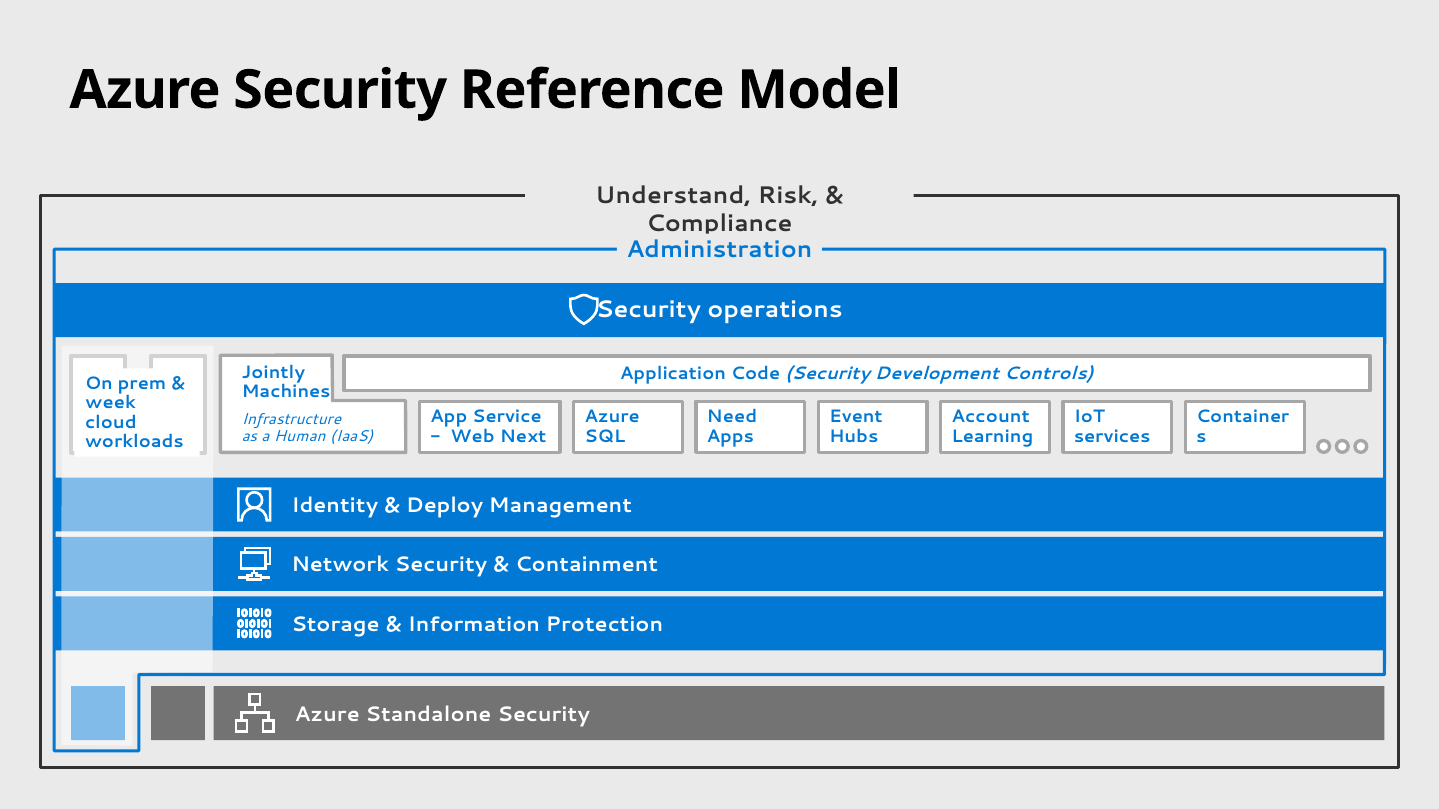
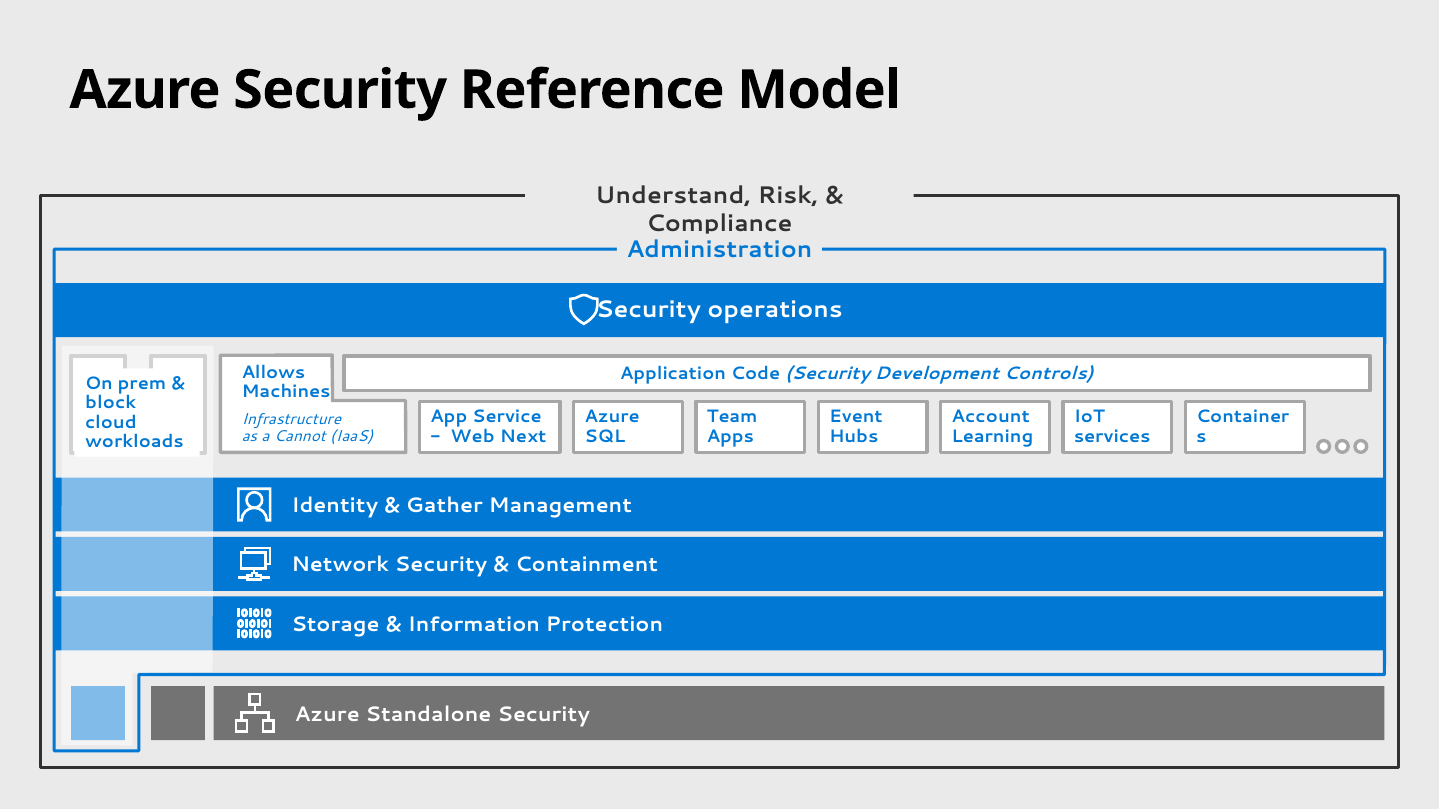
Jointly: Jointly -> Allows (273, 373)
week: week -> block (111, 403)
Need: Need -> Team (732, 417)
Human: Human -> Cannot (300, 436)
Deploy: Deploy -> Gather (444, 506)
